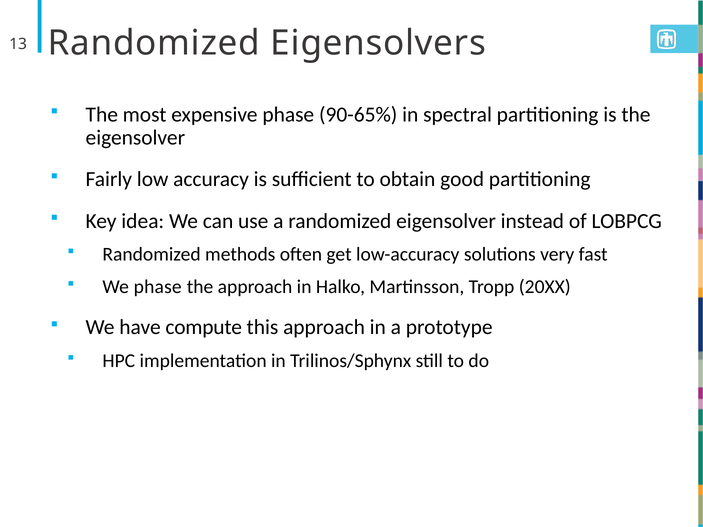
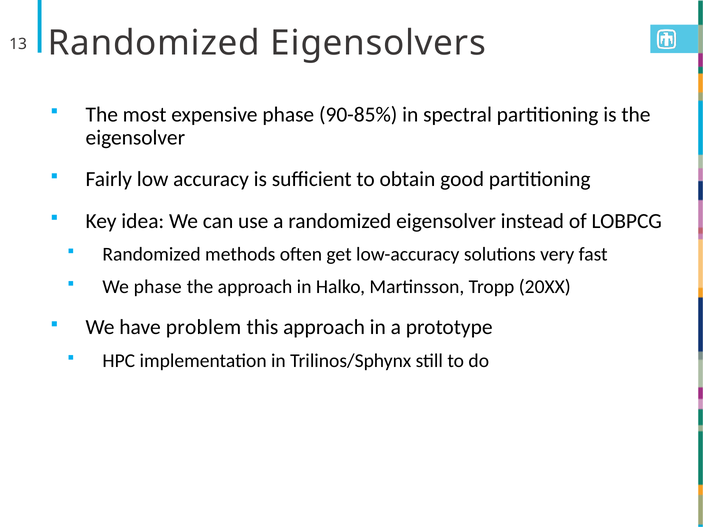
90-65%: 90-65% -> 90-85% (358, 114)
compute: compute -> problem (204, 328)
